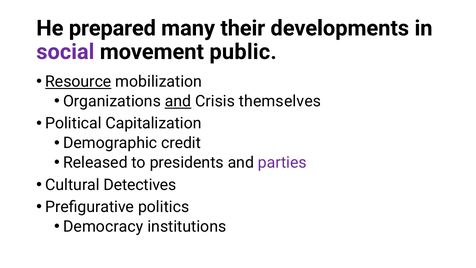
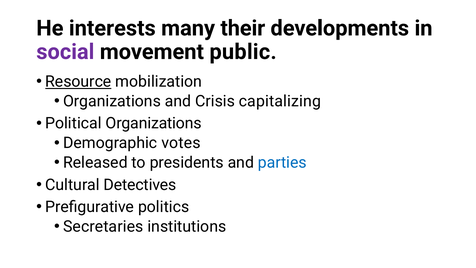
prepared: prepared -> interests (112, 28)
and underline: present -> none (178, 101)
themselves: themselves -> capitalizing (280, 101)
Political Capitalization: Capitalization -> Organizations (154, 123)
credit: credit -> votes (181, 143)
parties colour: purple -> blue (282, 163)
Democracy: Democracy -> Secretaries (103, 226)
